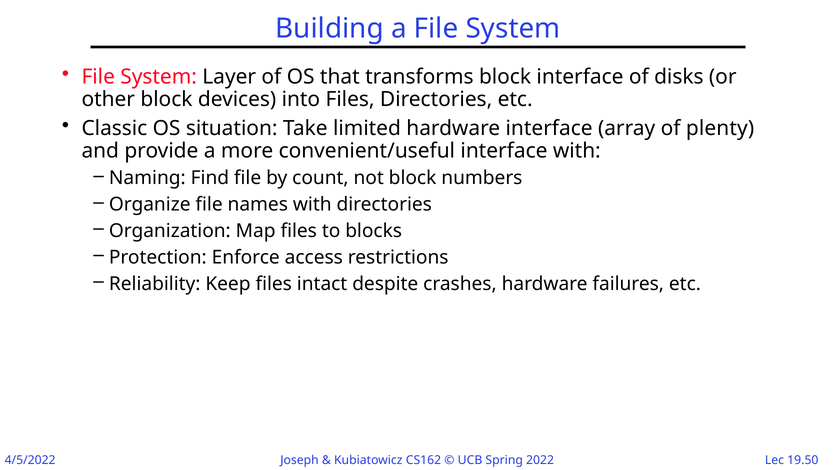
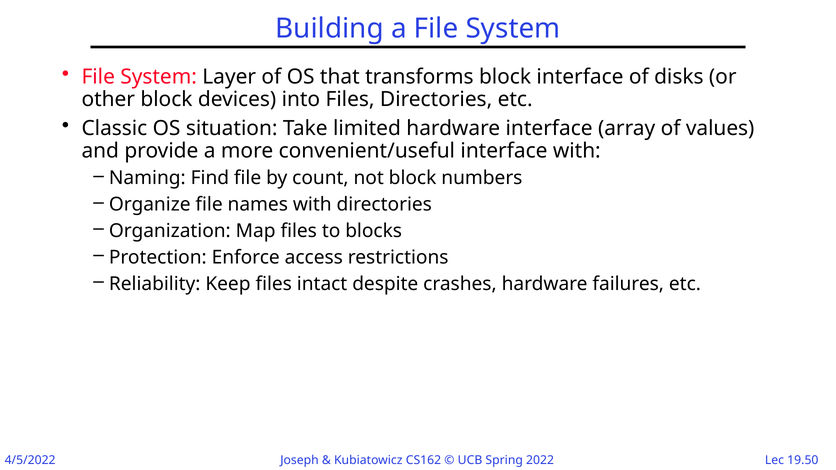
plenty: plenty -> values (720, 128)
